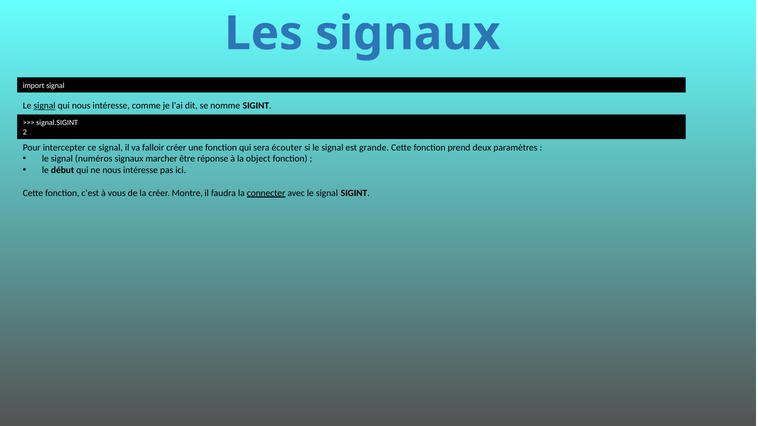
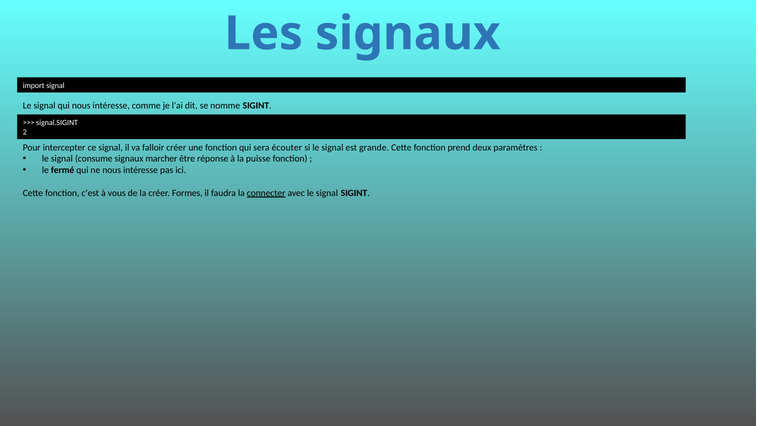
signal underline: present -> none (45, 106)
numéros: numéros -> consume (94, 159)
object: object -> puisse (258, 159)
début: début -> fermé (63, 170)
Montre: Montre -> Formes (187, 193)
